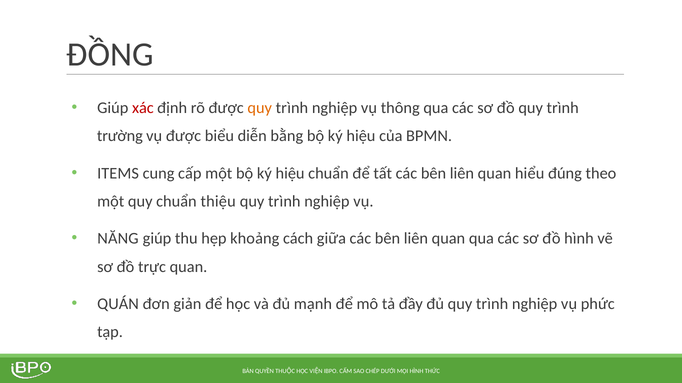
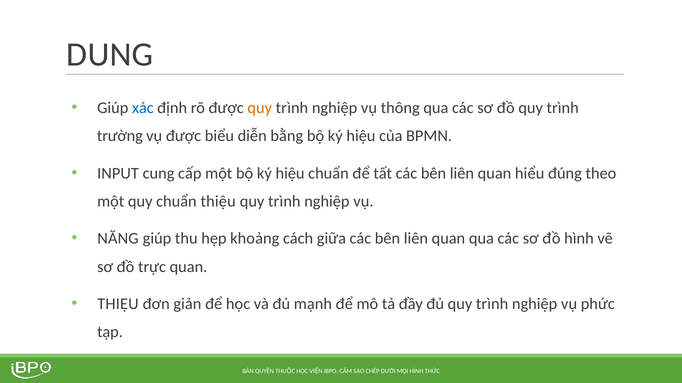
ĐỒNG: ĐỒNG -> DUNG (110, 55)
xác colour: red -> blue (143, 108)
ITEMS: ITEMS -> INPUT (118, 173)
QUÁN: QUÁN -> THIỆU (118, 304)
